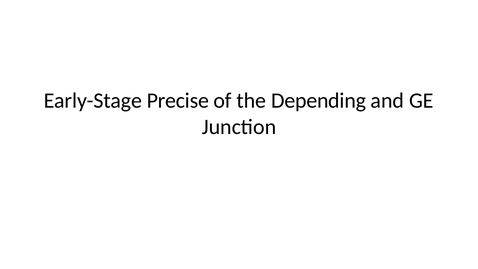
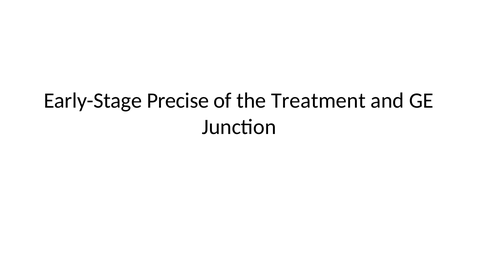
Depending: Depending -> Treatment (318, 101)
